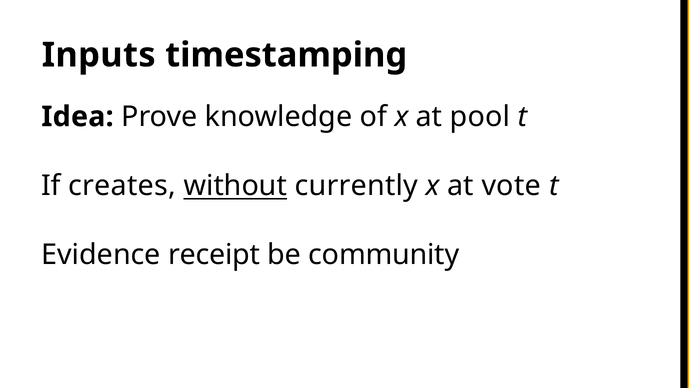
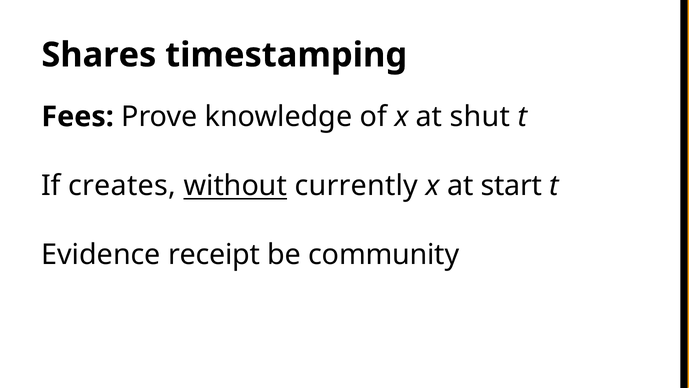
Inputs: Inputs -> Shares (99, 55)
Idea: Idea -> Fees (78, 117)
pool: pool -> shut (480, 117)
vote: vote -> start (512, 185)
